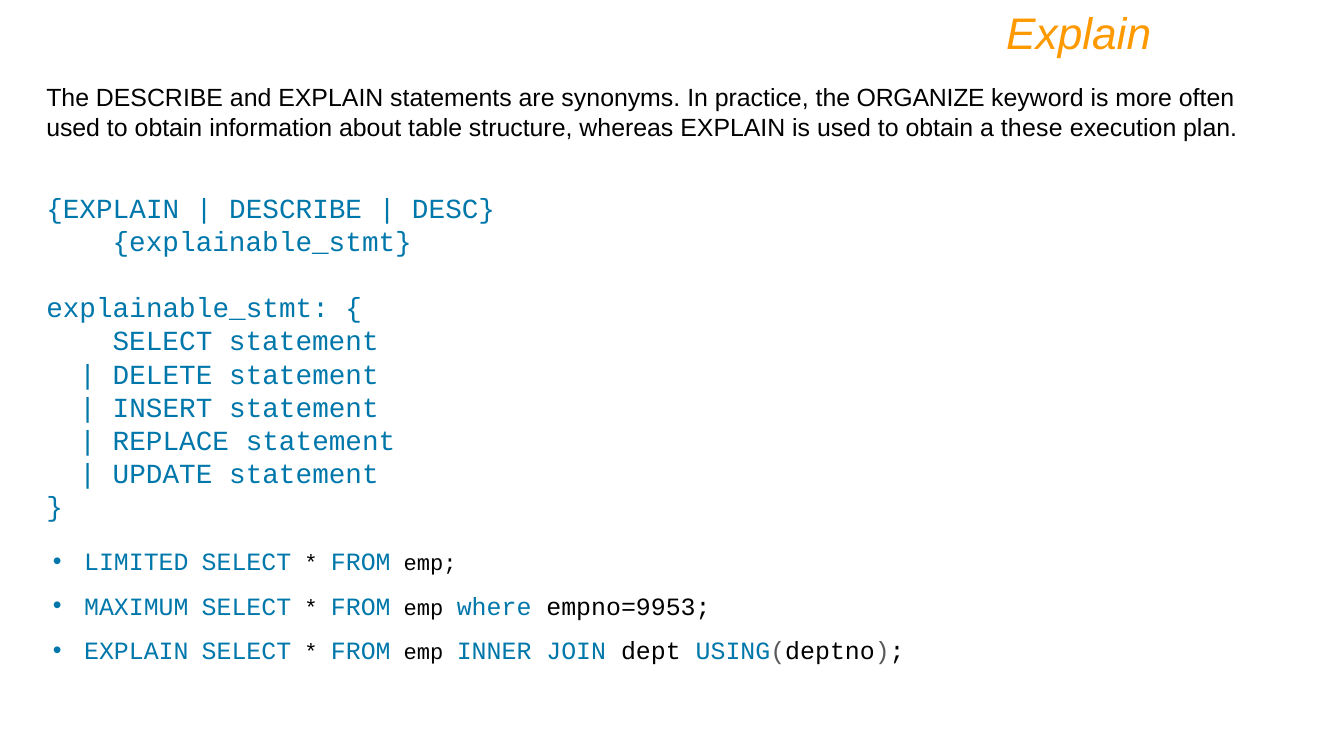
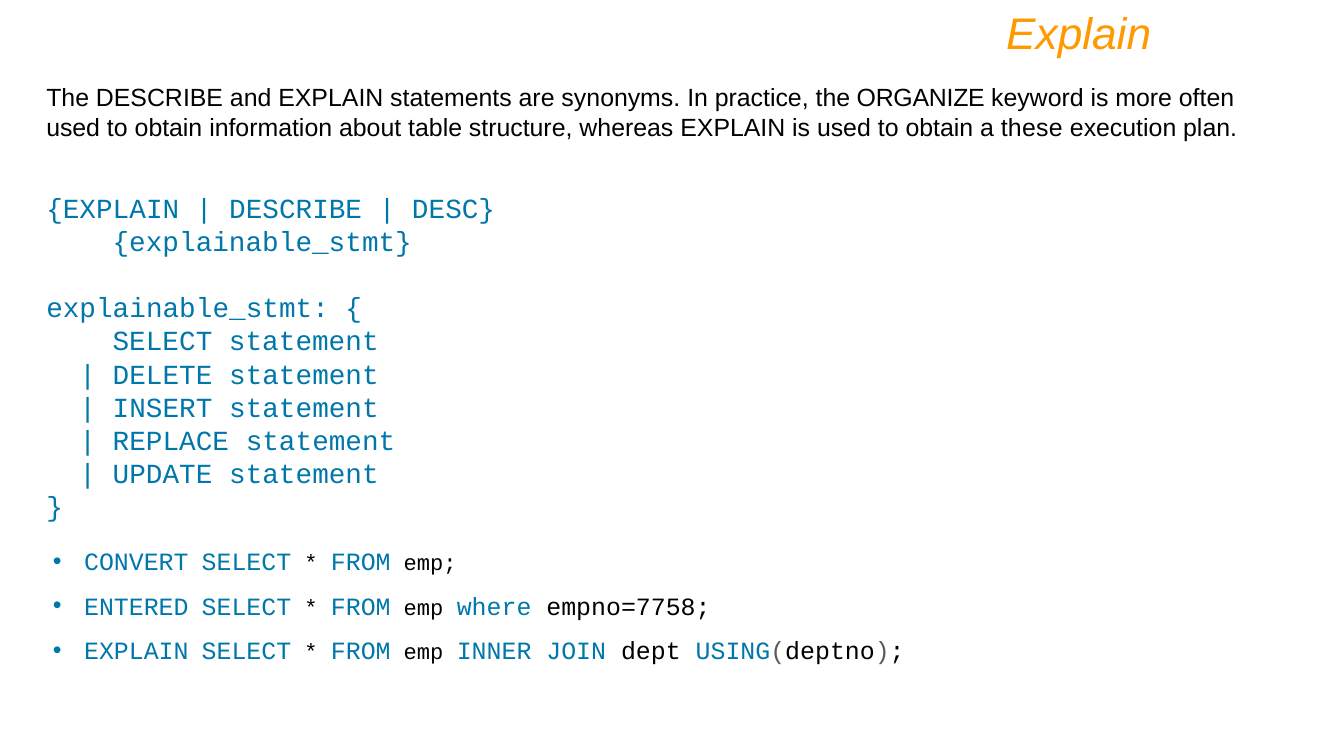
LIMITED: LIMITED -> CONVERT (136, 563)
MAXIMUM: MAXIMUM -> ENTERED (136, 607)
empno=9953: empno=9953 -> empno=7758 (628, 607)
